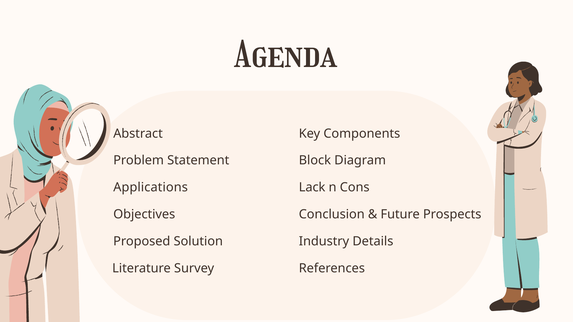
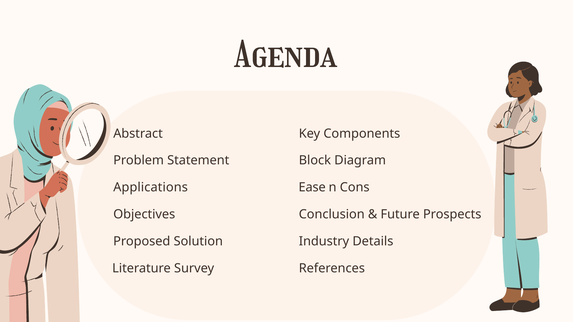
Lack: Lack -> Ease (312, 188)
